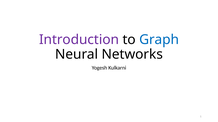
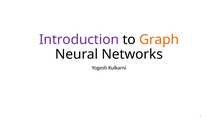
Graph colour: blue -> orange (159, 40)
